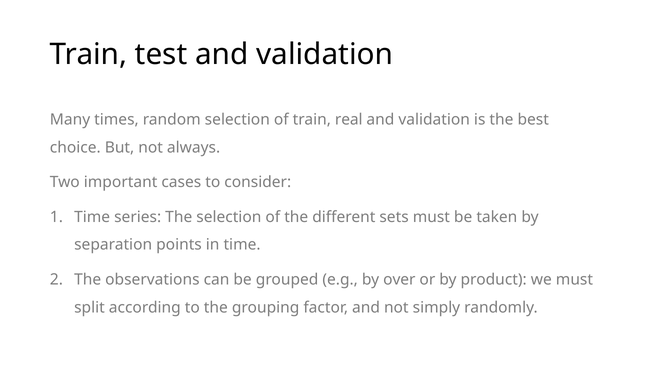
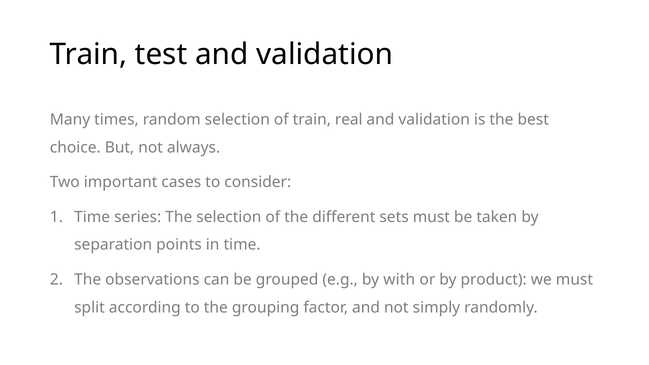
over: over -> with (399, 280)
